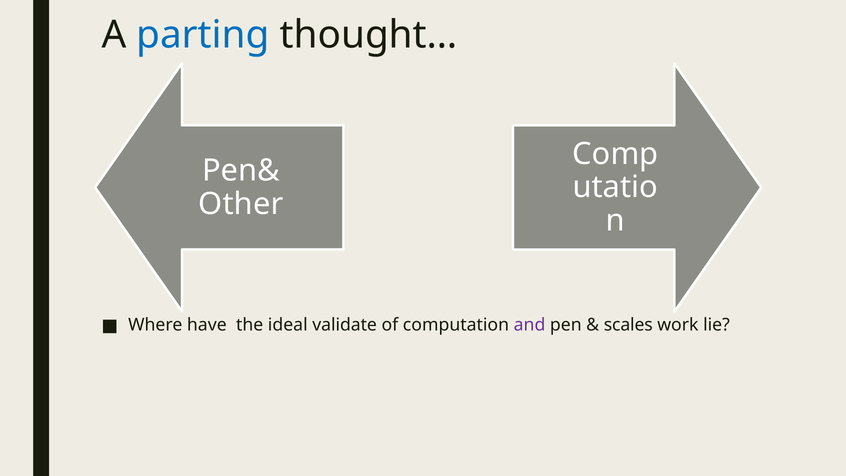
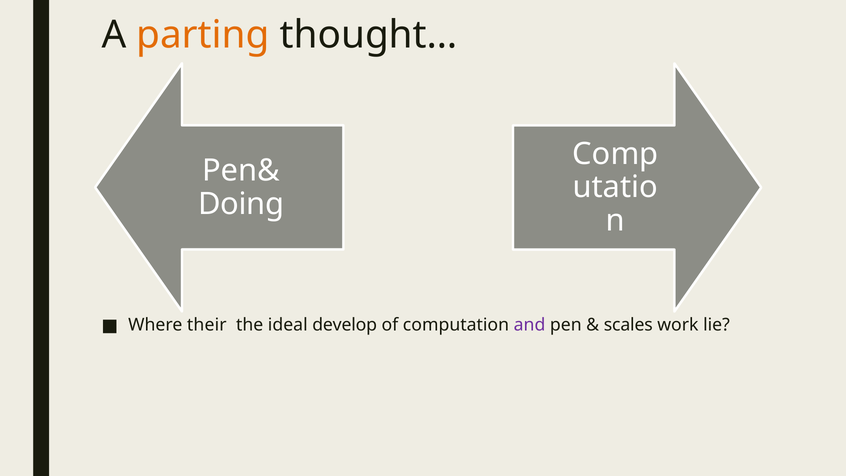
parting colour: blue -> orange (203, 35)
Other: Other -> Doing (241, 204)
have: have -> their (207, 325)
validate: validate -> develop (345, 325)
